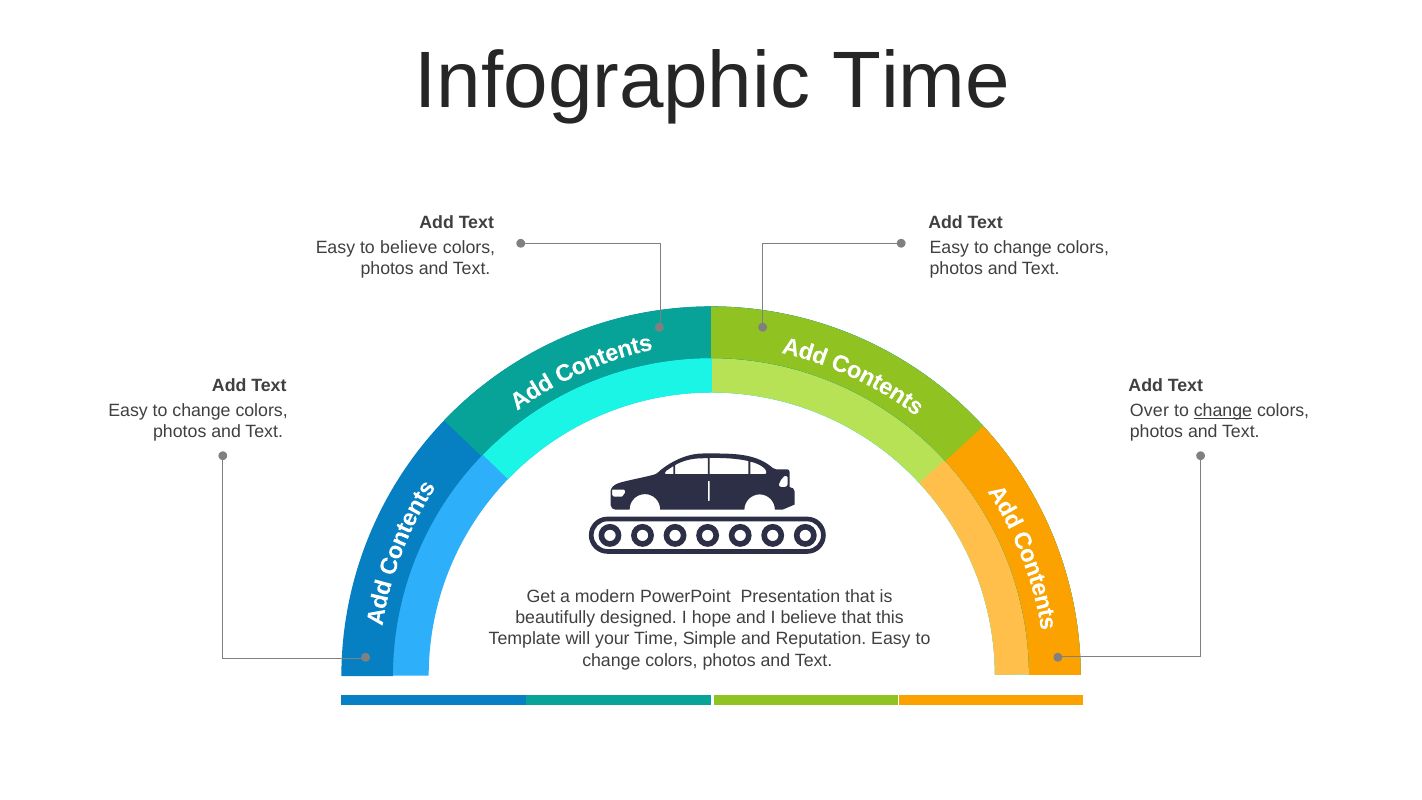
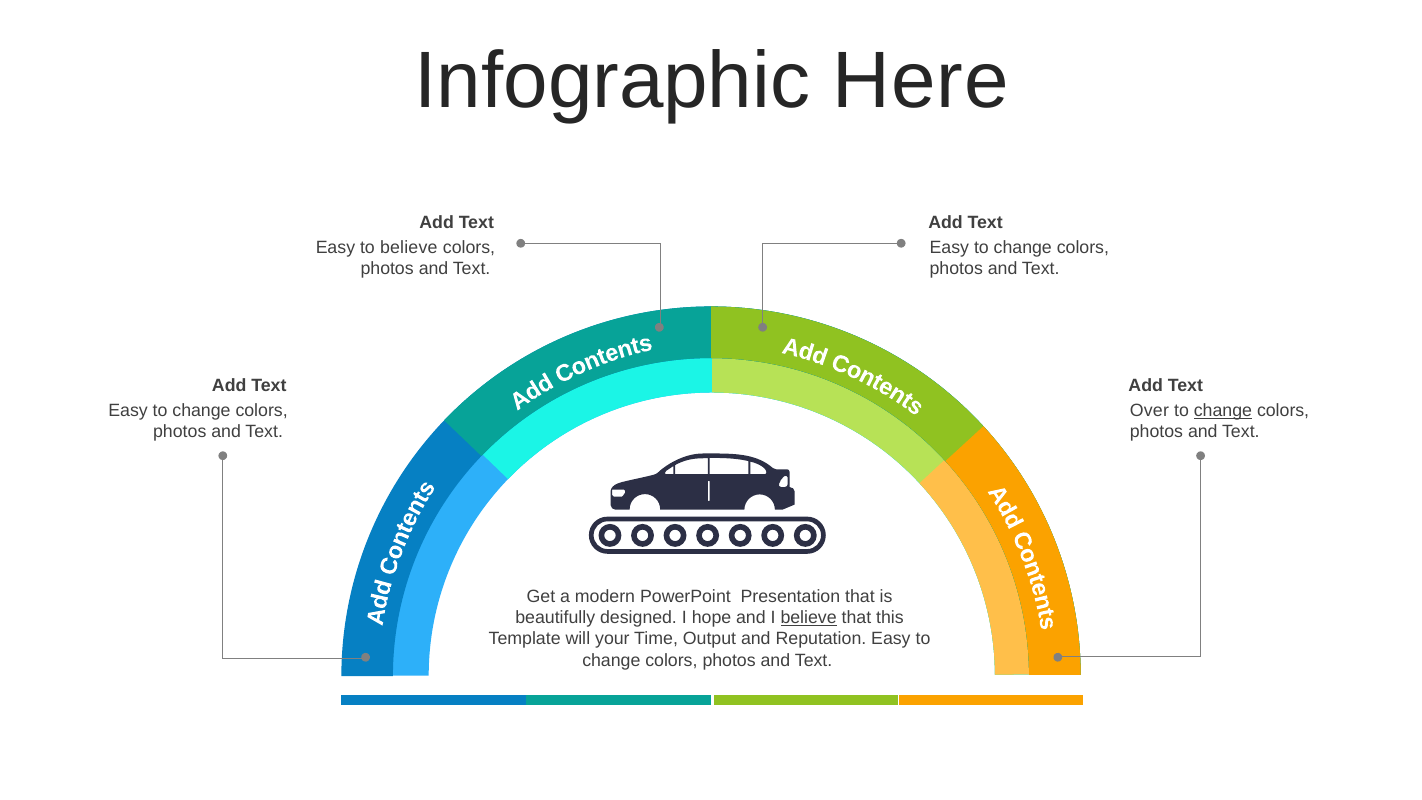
Infographic Time: Time -> Here (921, 81)
believe underline: none -> present (809, 617)
Simple: Simple -> Output (709, 639)
